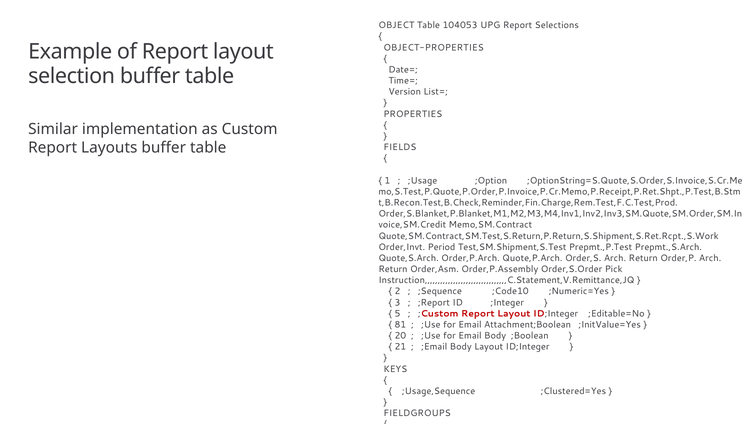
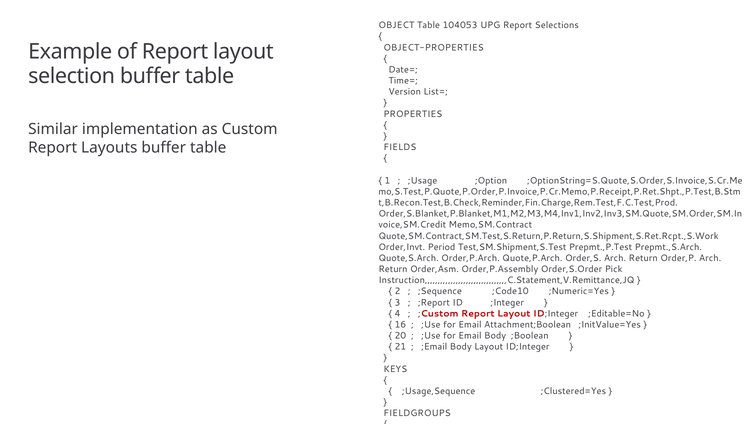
5: 5 -> 4 (397, 313)
81: 81 -> 16 (400, 324)
